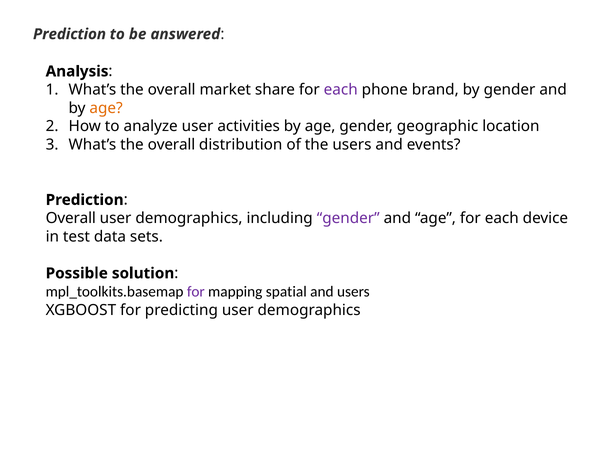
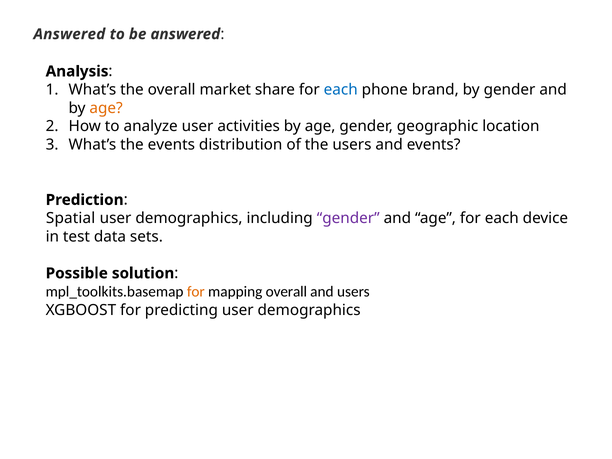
Prediction: Prediction -> Answered (69, 34)
each colour: purple -> blue (341, 90)
overall: overall -> events (171, 145)
Overall: Overall -> Spatial (71, 218)
for colour: purple -> orange (196, 292)
mapping spatial: spatial -> overall (286, 292)
